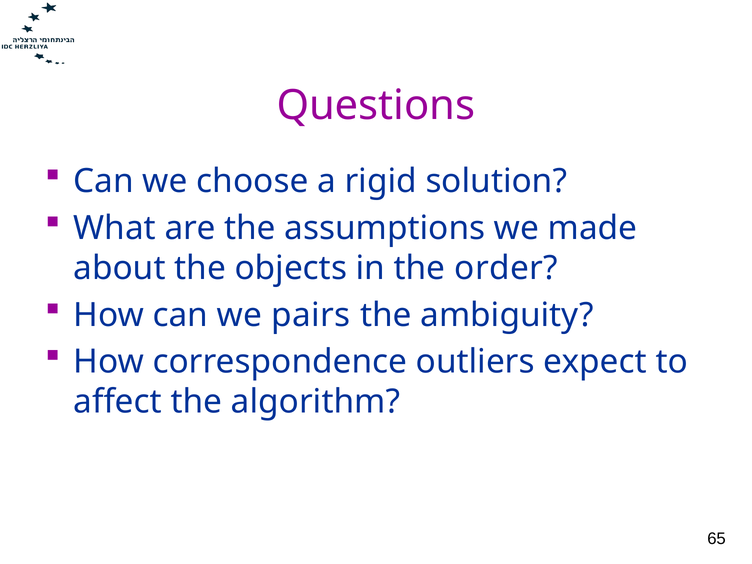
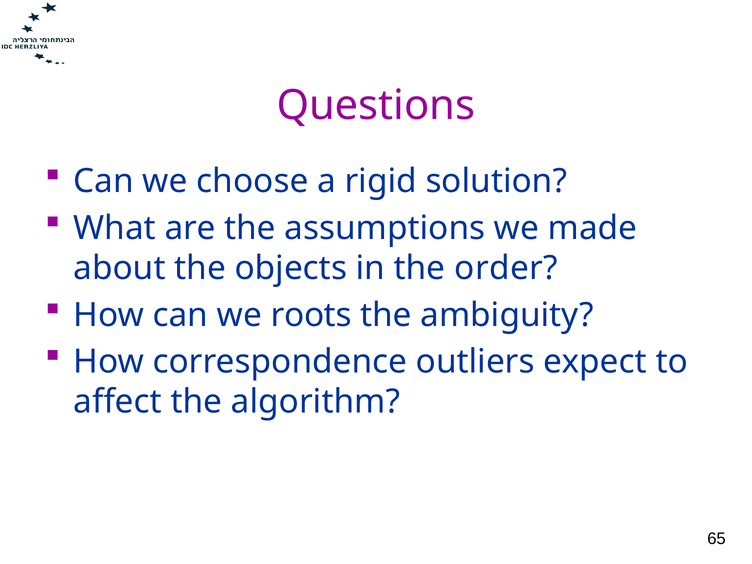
pairs: pairs -> roots (311, 315)
